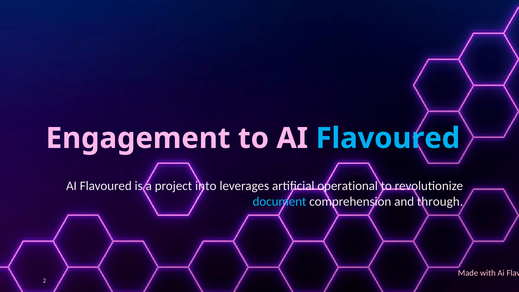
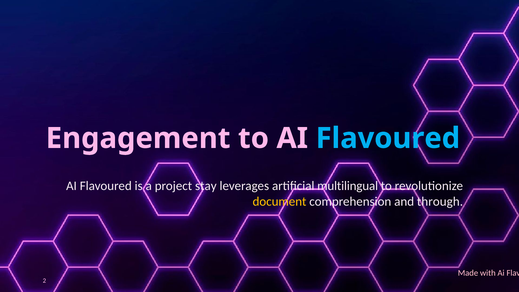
into: into -> stay (206, 186)
operational: operational -> multilingual (348, 186)
document colour: light blue -> yellow (279, 201)
